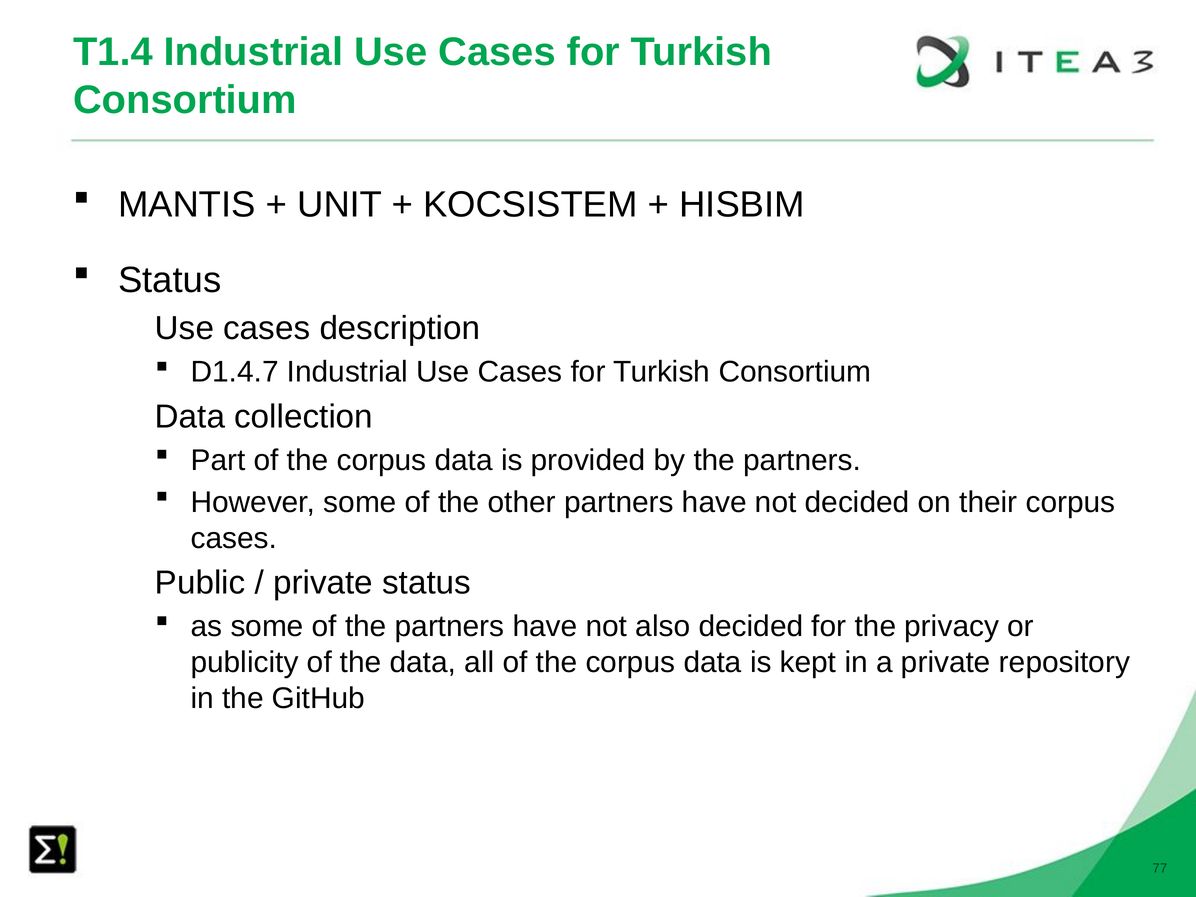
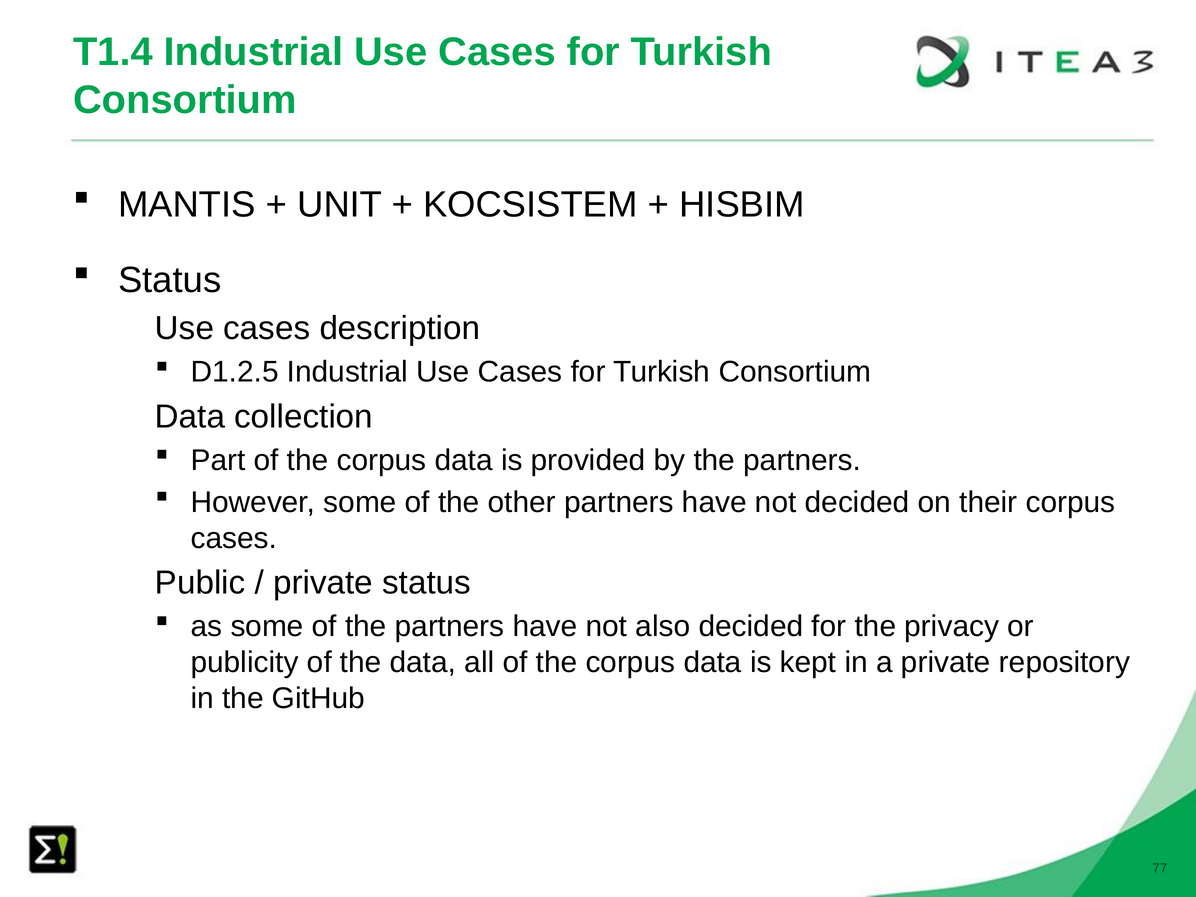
D1.4.7: D1.4.7 -> D1.2.5 (235, 372)
